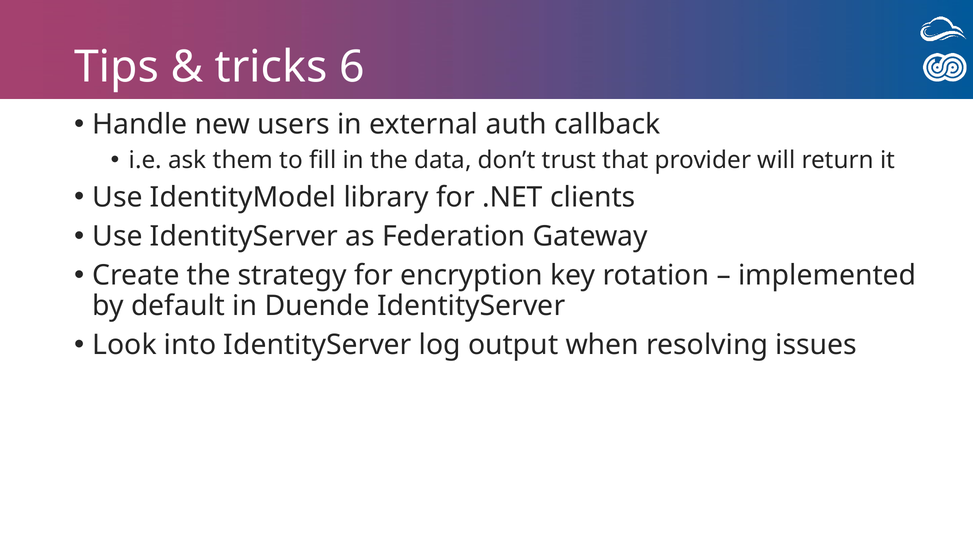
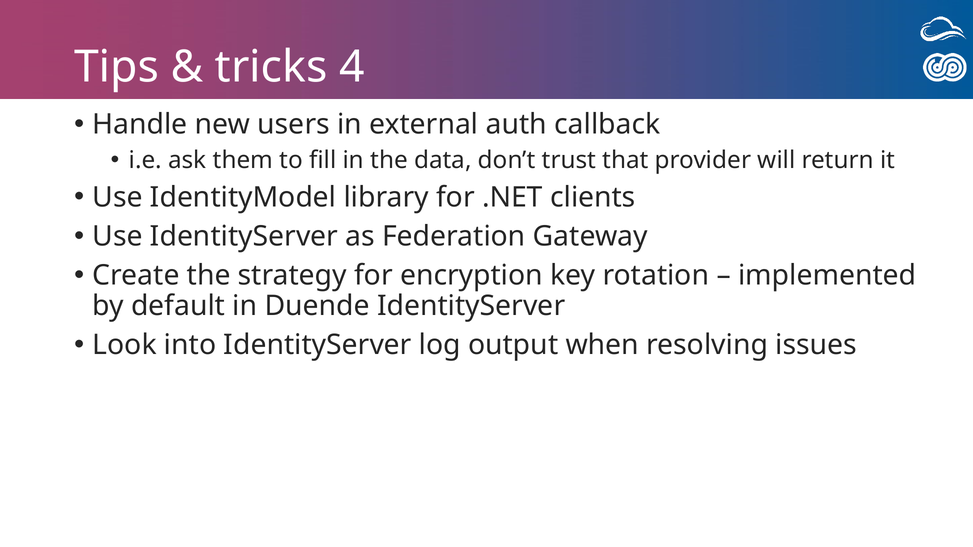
6: 6 -> 4 (352, 67)
